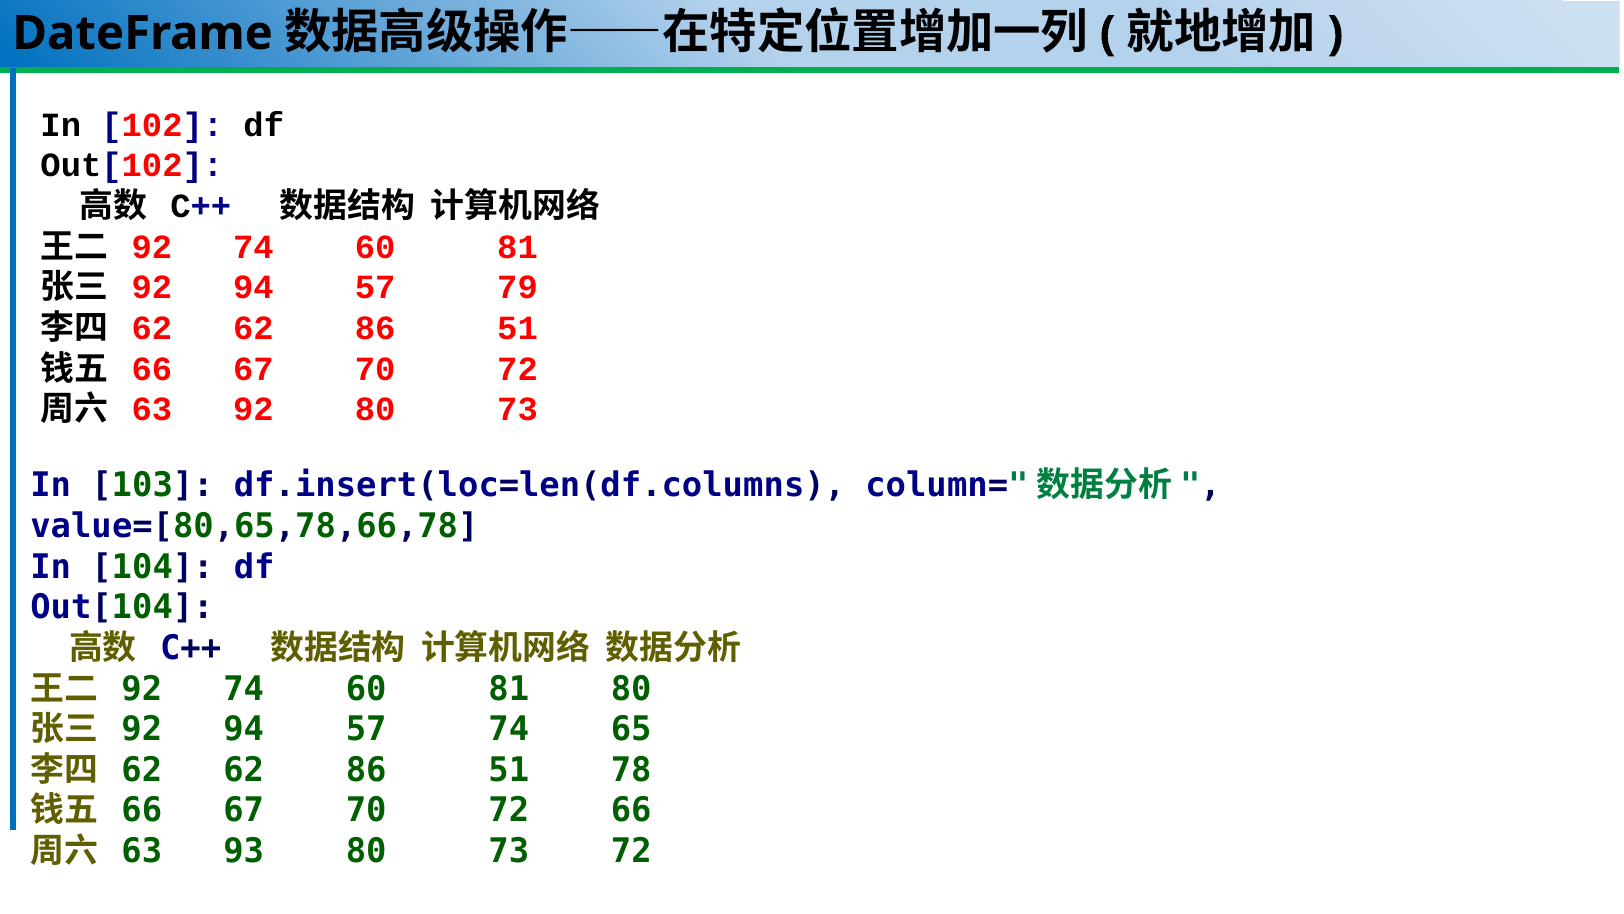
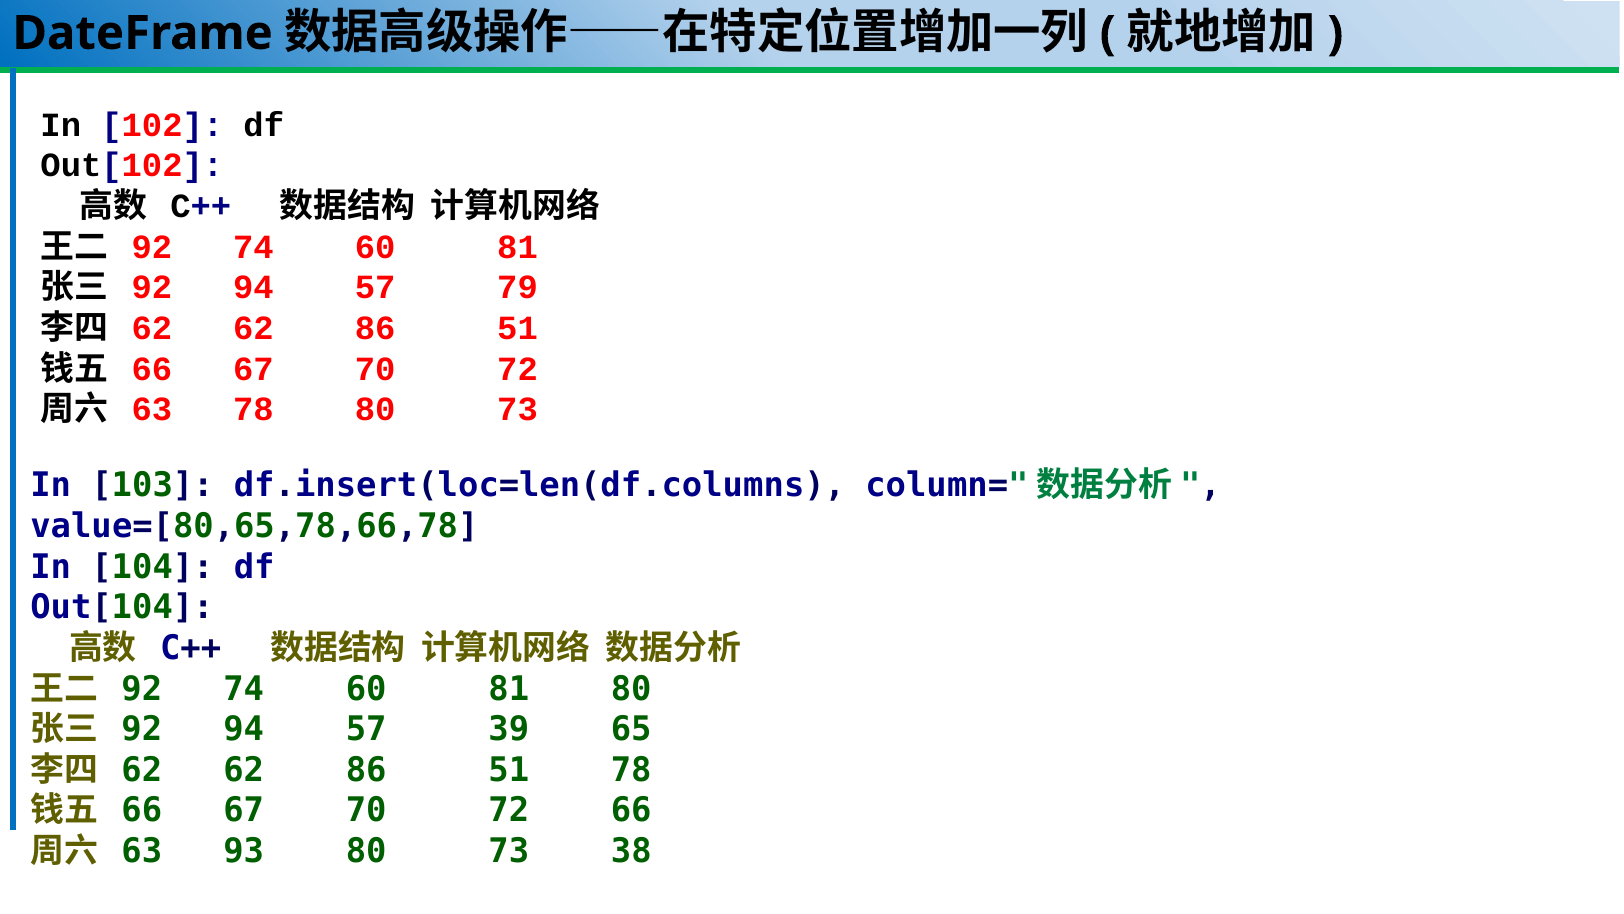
63 92: 92 -> 78 (253, 409)
57 74: 74 -> 39 (509, 729)
73 72: 72 -> 38 (631, 851)
